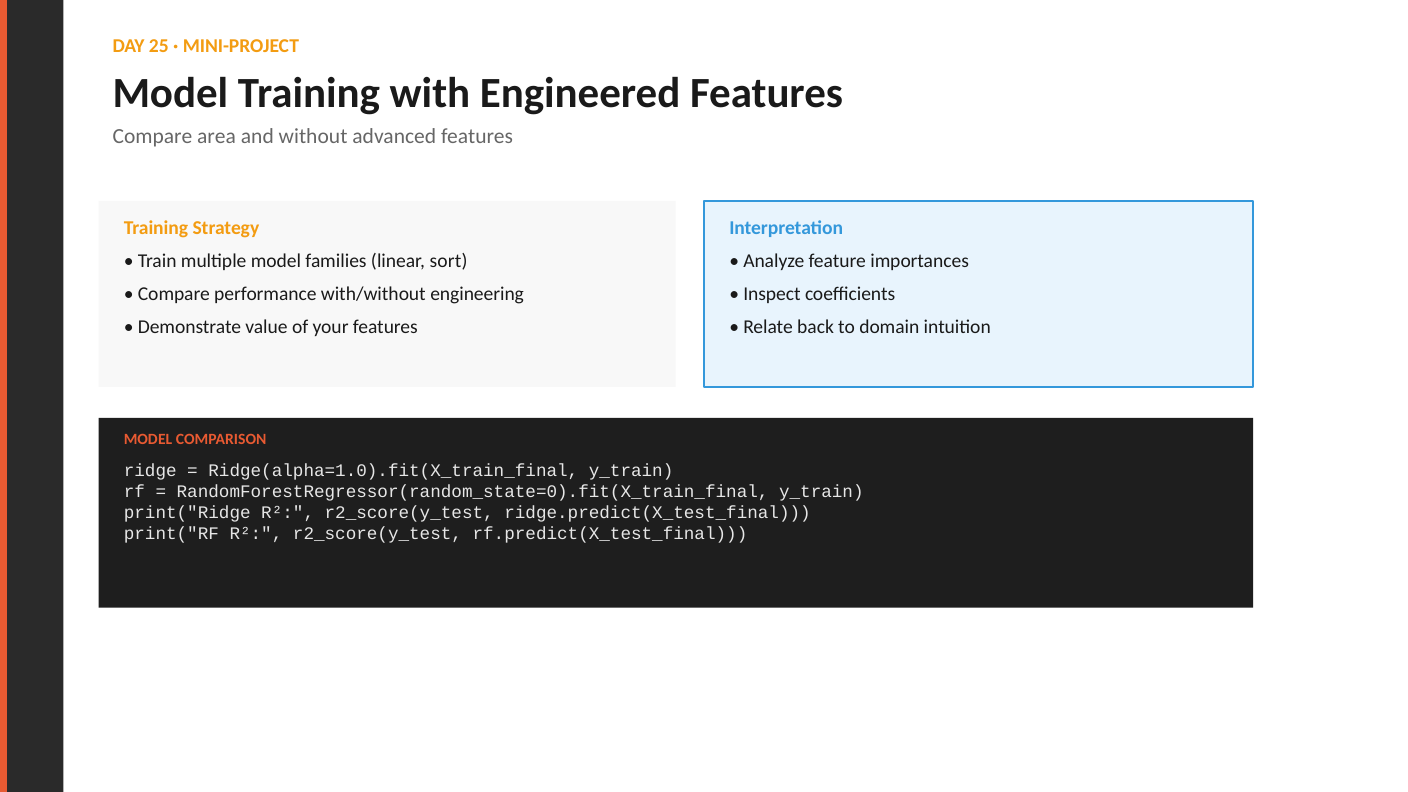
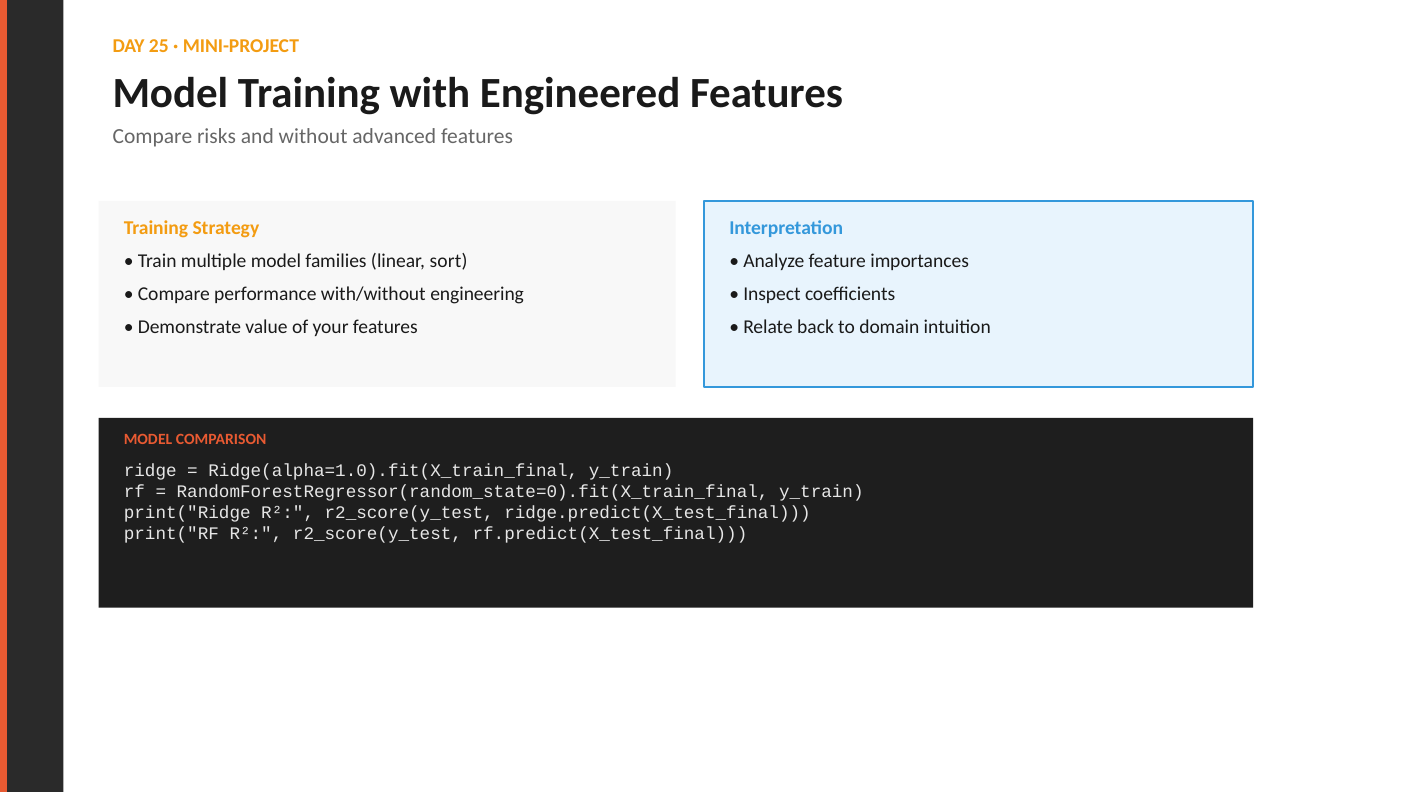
area: area -> risks (216, 137)
